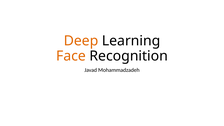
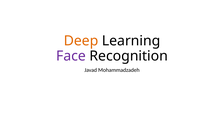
Face colour: orange -> purple (71, 56)
